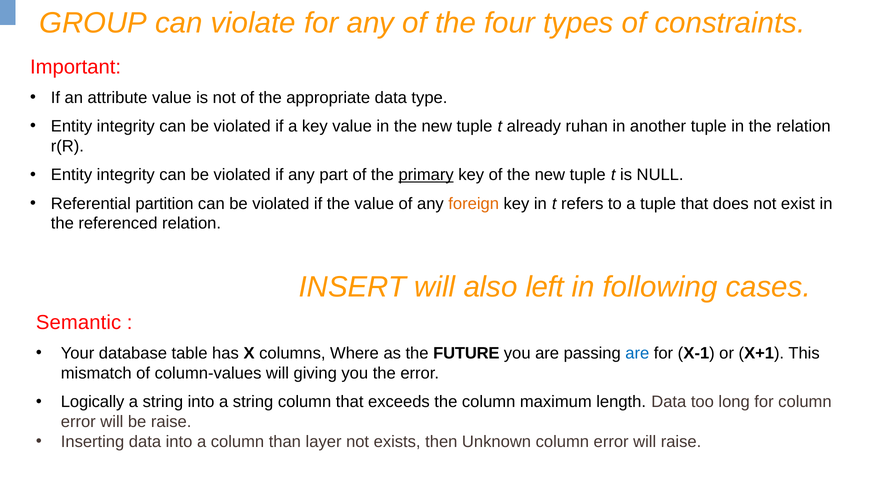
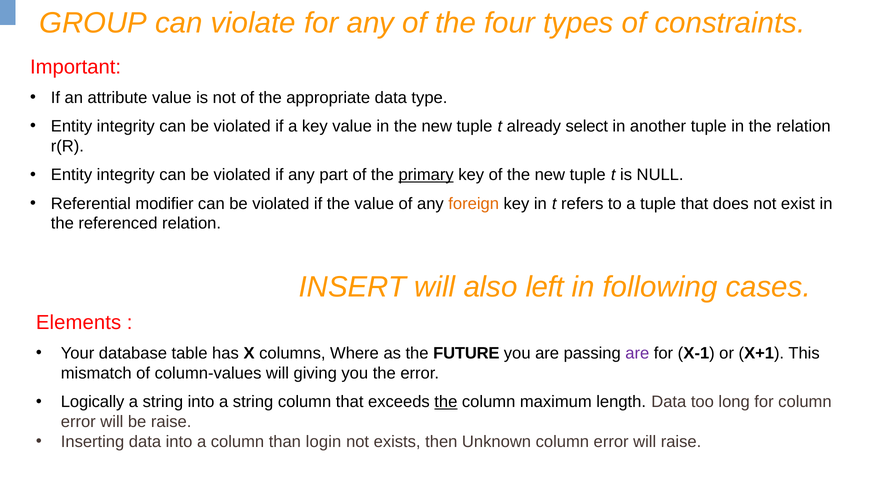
ruhan: ruhan -> select (587, 126)
partition: partition -> modifier (165, 204)
Semantic: Semantic -> Elements (79, 323)
are colour: blue -> purple (637, 354)
the underline: none -> present (446, 402)
layer: layer -> login (323, 442)
